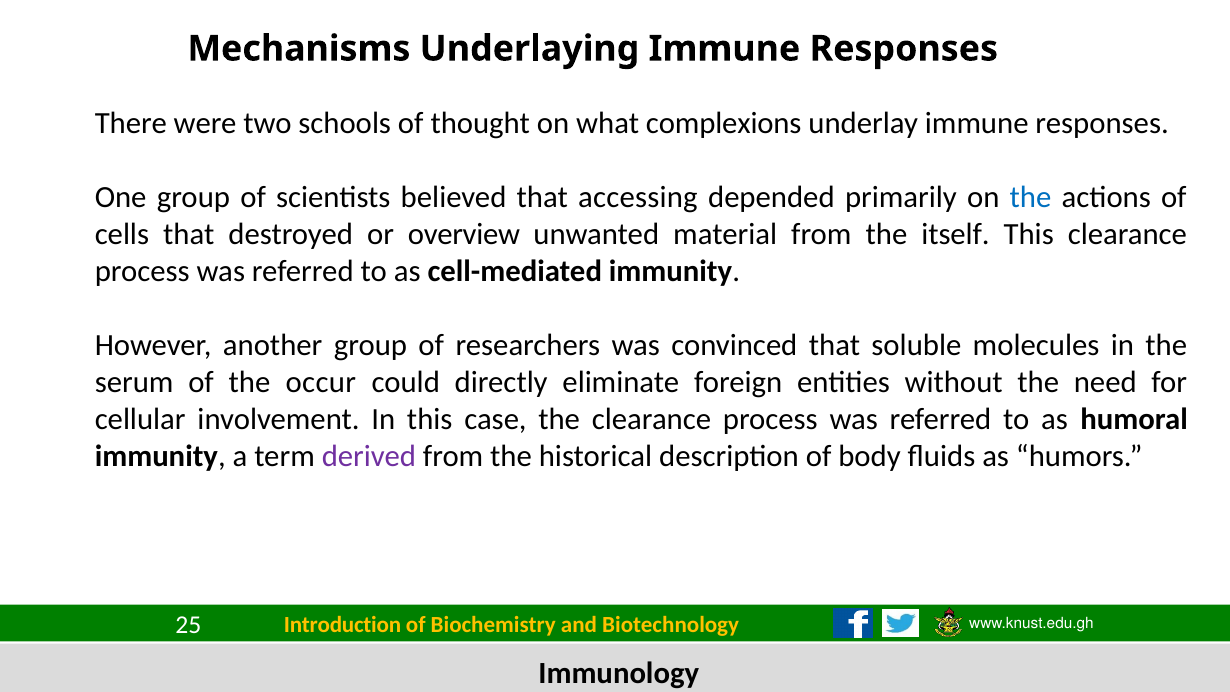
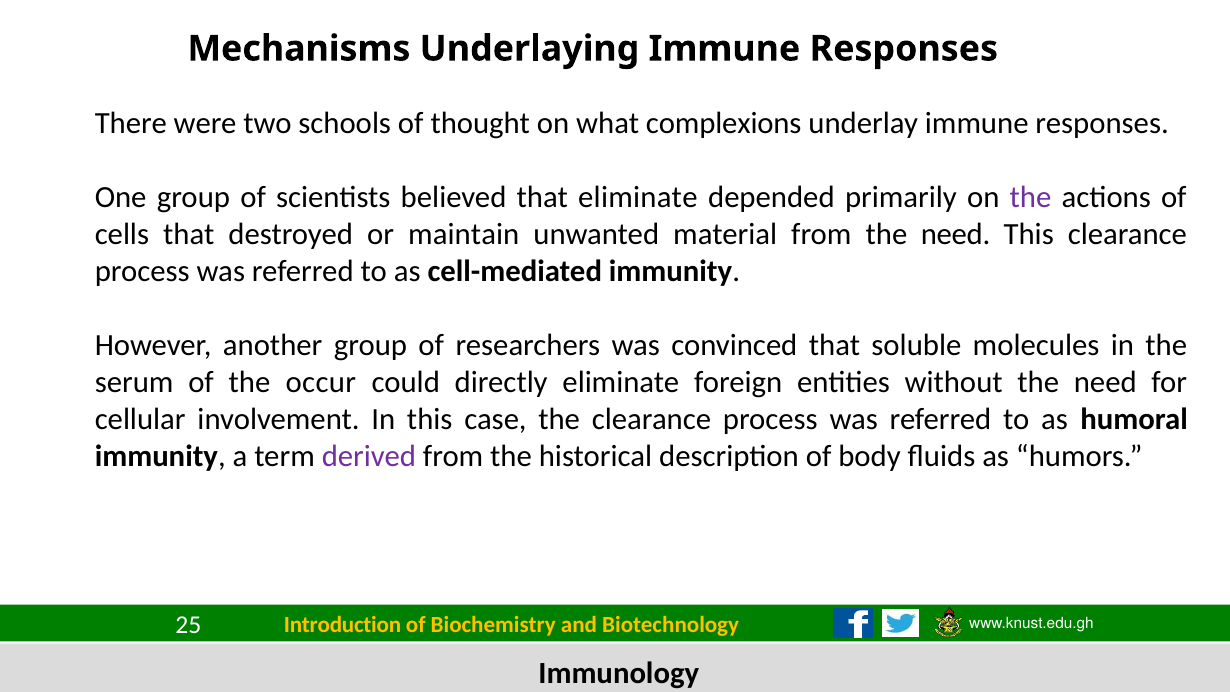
that accessing: accessing -> eliminate (638, 198)
the colour: blue -> purple (1031, 198)
overview: overview -> maintain (464, 234)
from the itself: itself -> need (956, 234)
